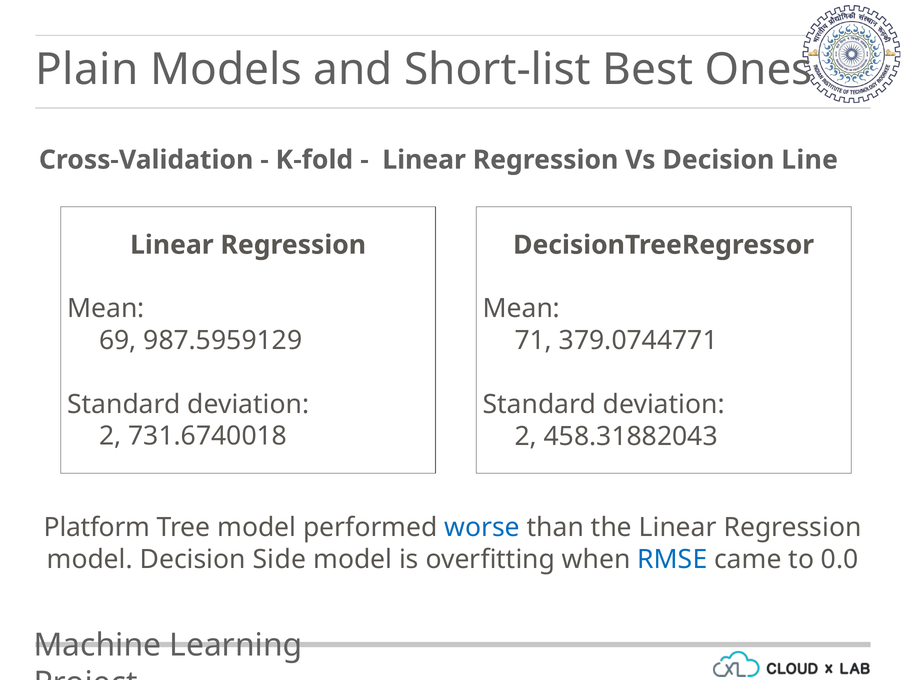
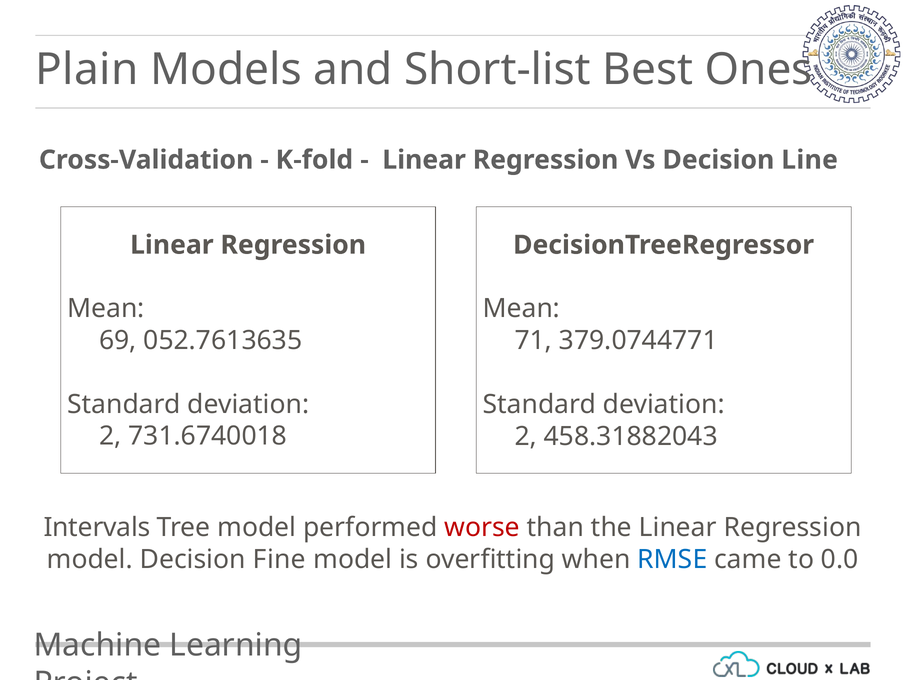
987.5959129: 987.5959129 -> 052.7613635 (223, 340)
Platform: Platform -> Intervals (97, 527)
worse colour: blue -> red (482, 527)
Side: Side -> Fine (279, 559)
